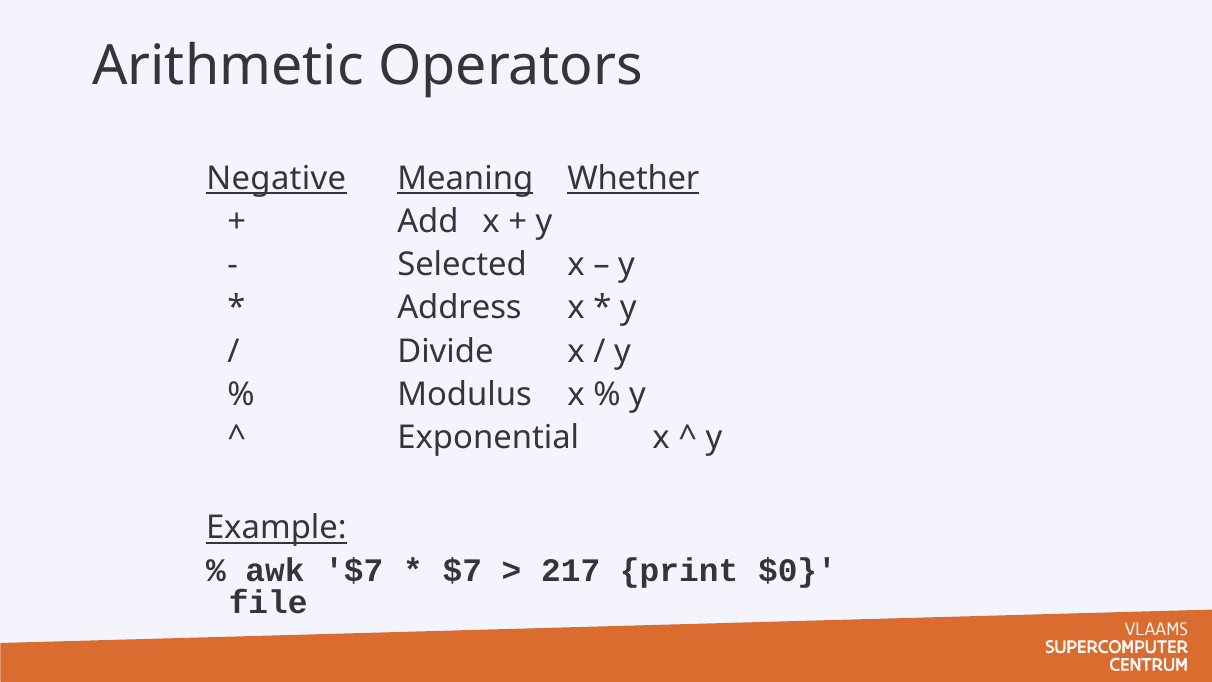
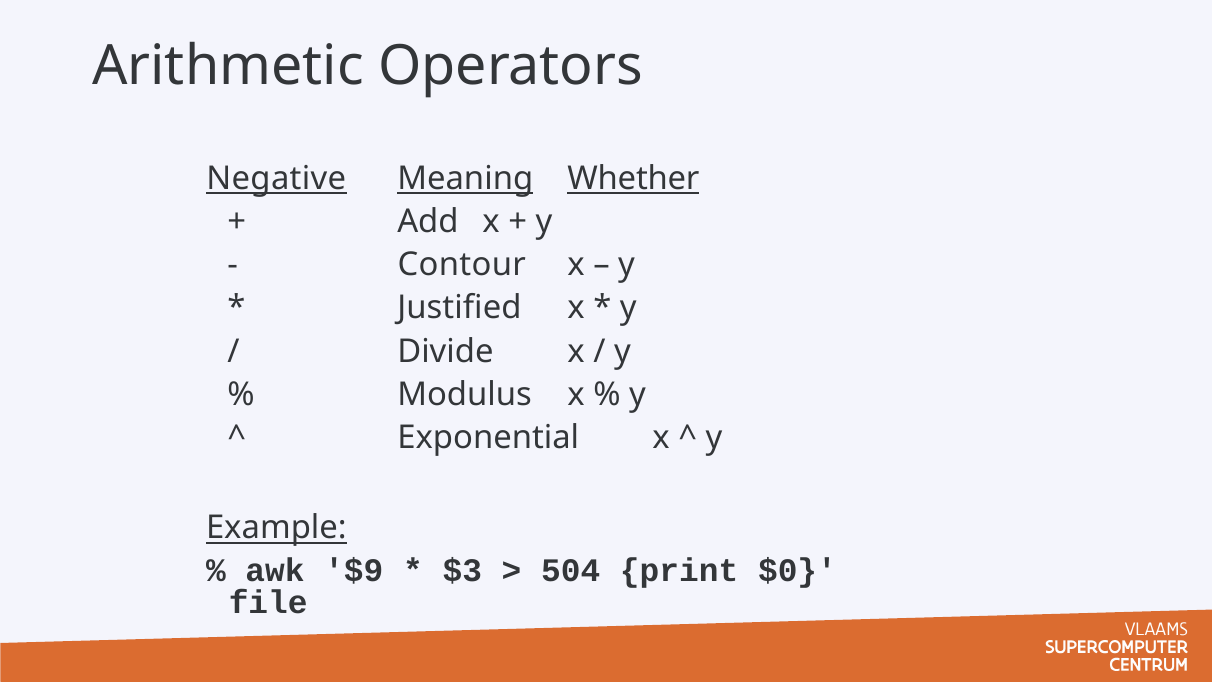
Selected: Selected -> Contour (462, 265)
Address: Address -> Justified (459, 308)
awk $7: $7 -> $9 (354, 571)
$7: $7 -> $3 (462, 571)
217: 217 -> 504 (571, 571)
